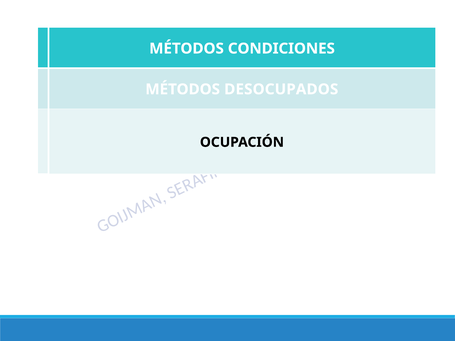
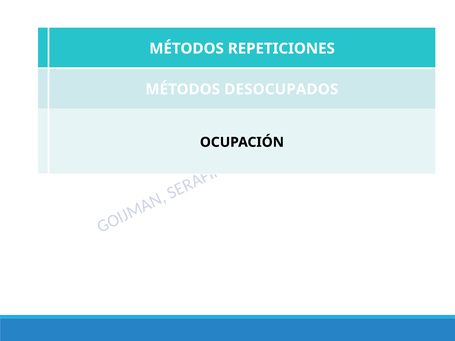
CONDICIONES: CONDICIONES -> REPETICIONES (281, 49)
